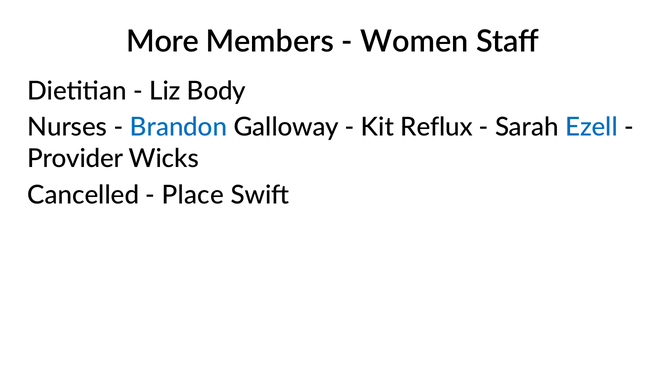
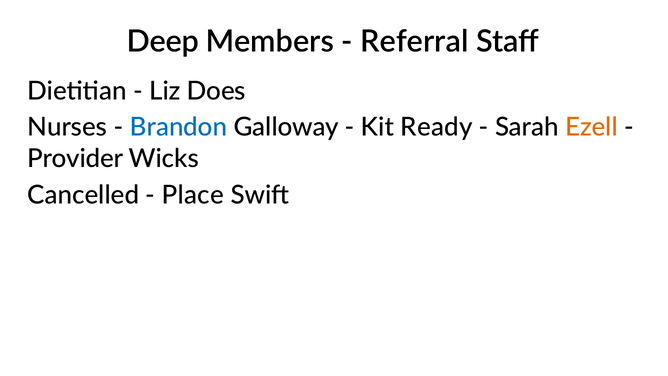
More: More -> Deep (163, 41)
Women: Women -> Referral (414, 41)
Body: Body -> Does (216, 91)
Reflux: Reflux -> Ready (437, 127)
Ezell colour: blue -> orange (592, 127)
